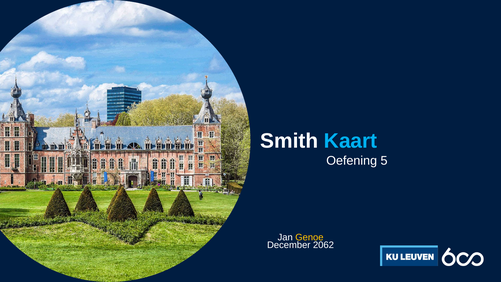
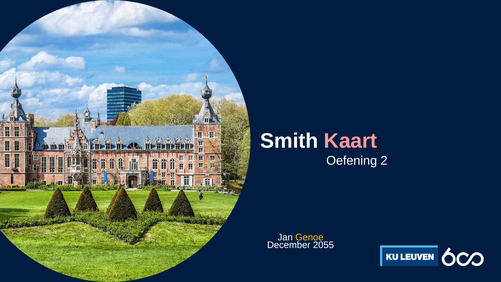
Kaart colour: light blue -> pink (351, 141)
5: 5 -> 2 (384, 161)
2062: 2062 -> 2055 (323, 245)
